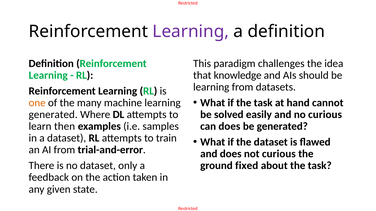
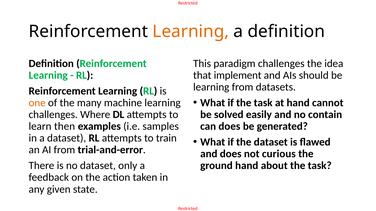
Learning colour: purple -> orange (191, 32)
knowledge: knowledge -> implement (238, 75)
generated: generated -> challenges (53, 115)
no curious: curious -> contain (325, 115)
ground fixed: fixed -> hand (247, 166)
